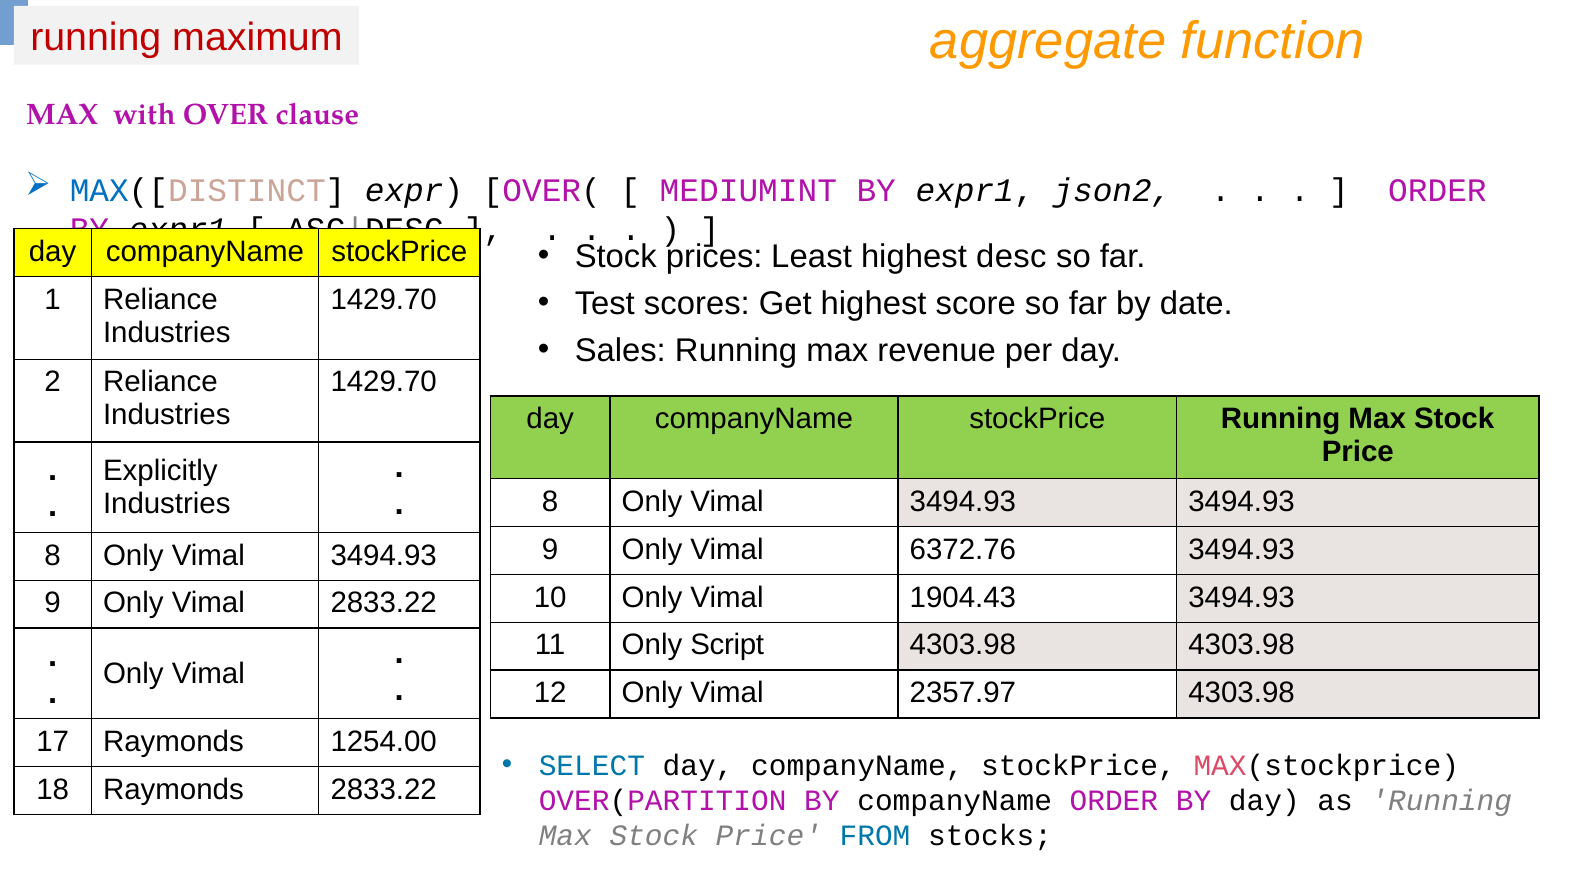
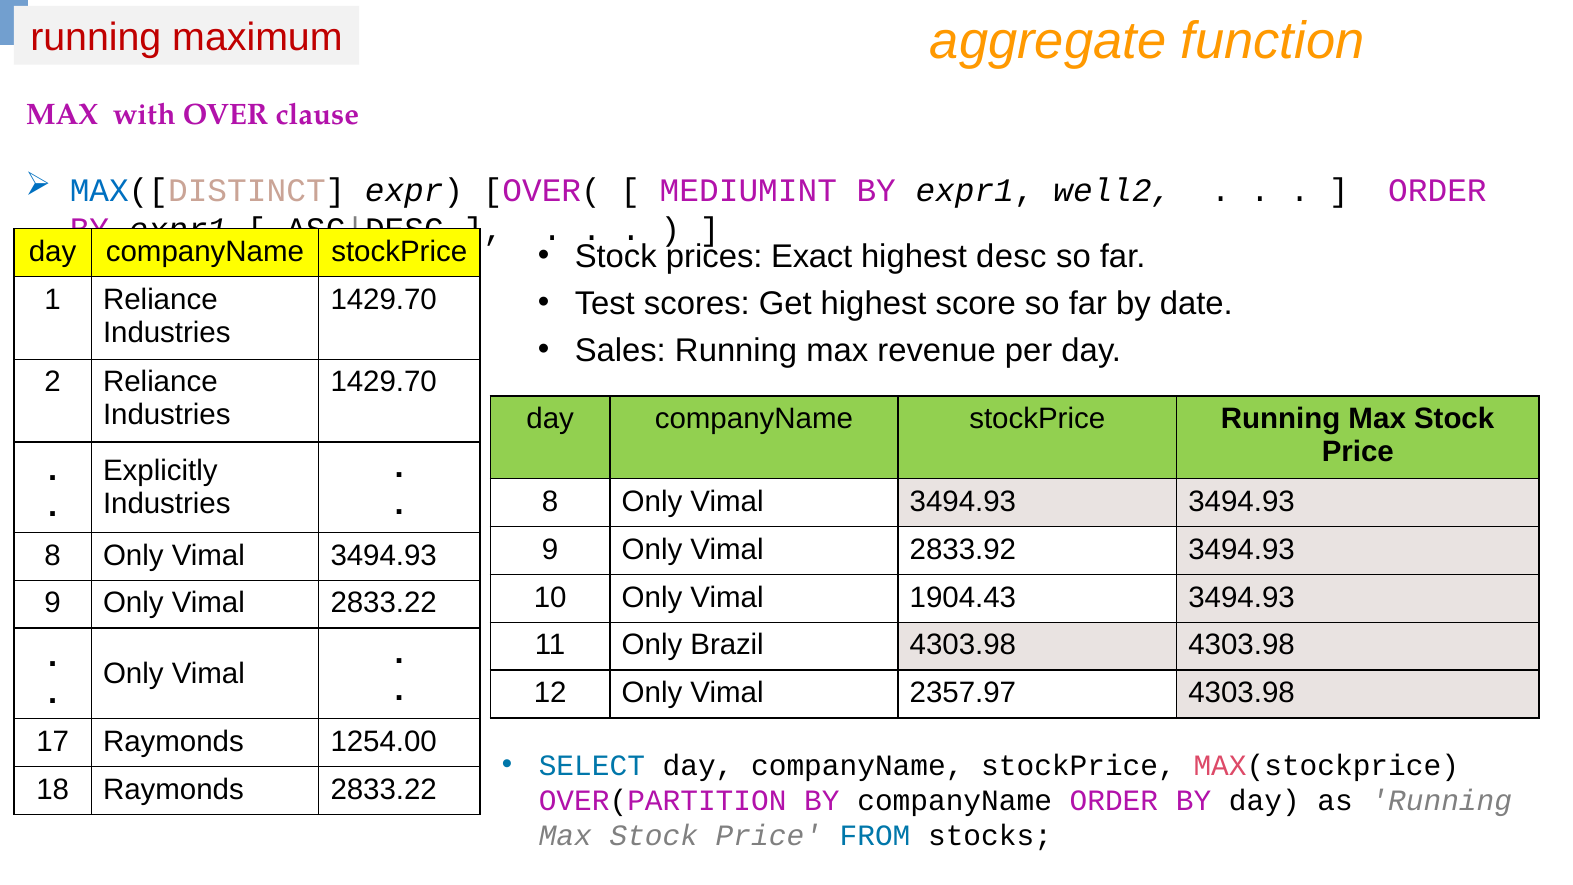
json2: json2 -> well2 (1112, 190)
Least: Least -> Exact (812, 256)
6372.76: 6372.76 -> 2833.92 (963, 549)
Script: Script -> Brazil (727, 645)
